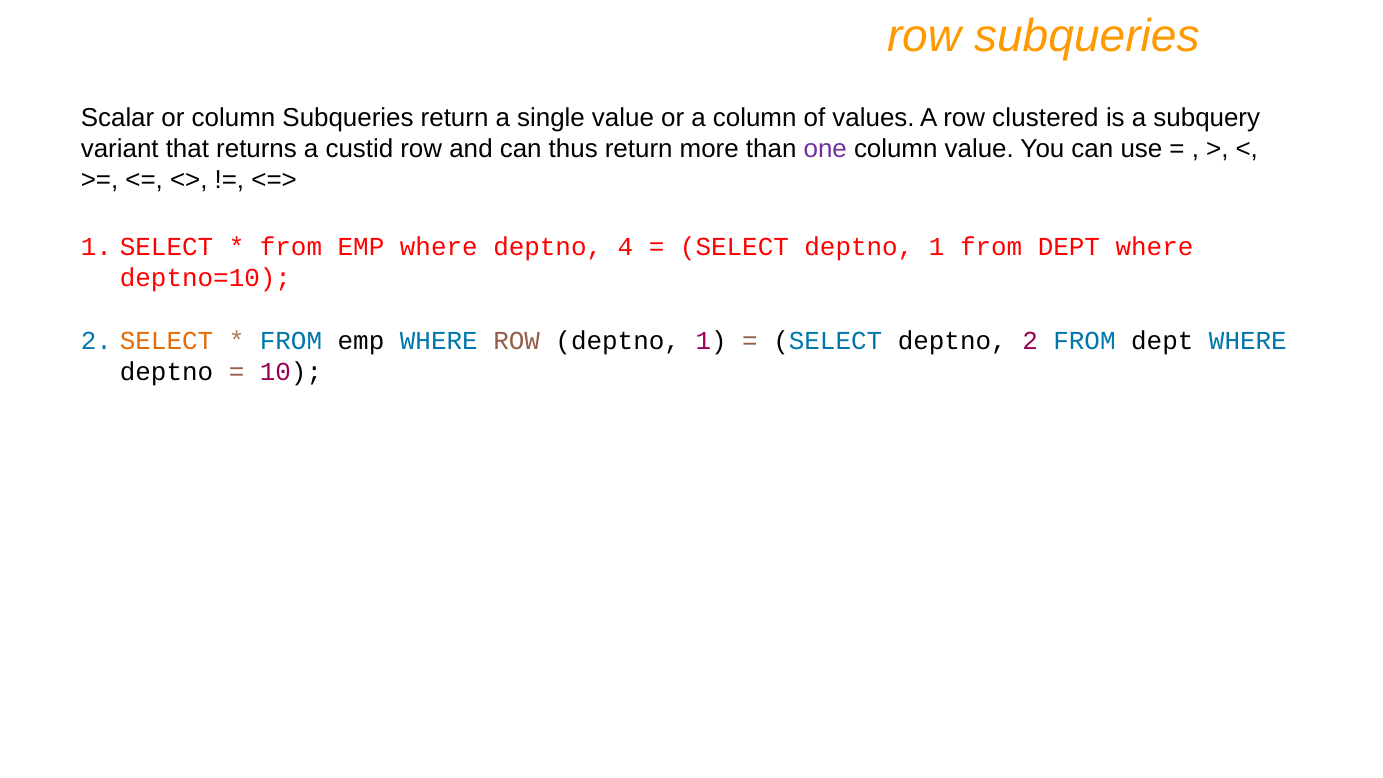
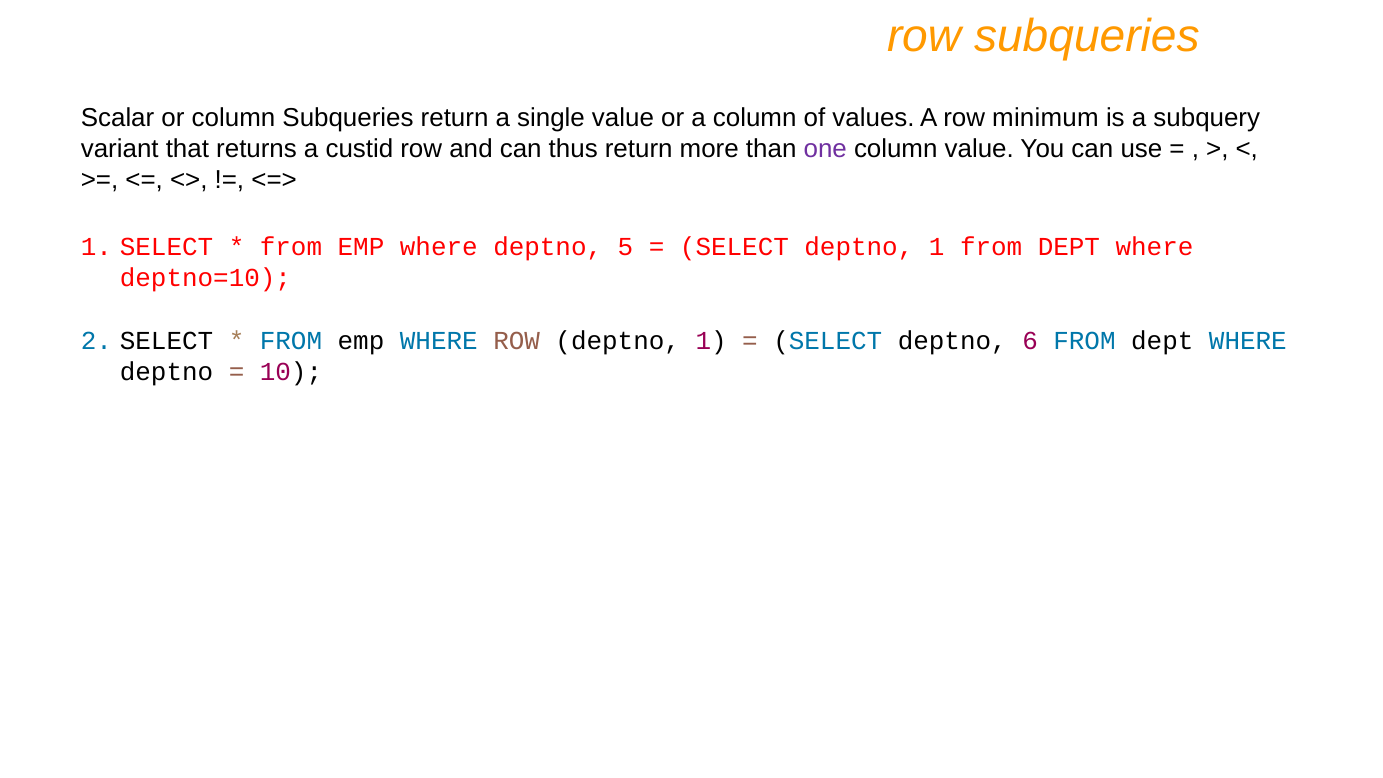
clustered: clustered -> minimum (1045, 118)
4: 4 -> 5 (626, 247)
SELECT colour: orange -> black (167, 341)
deptno 2: 2 -> 6 (1030, 341)
